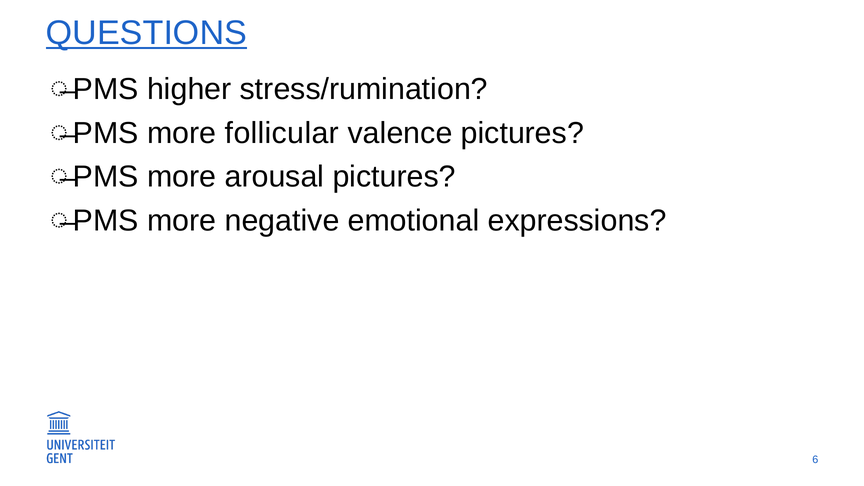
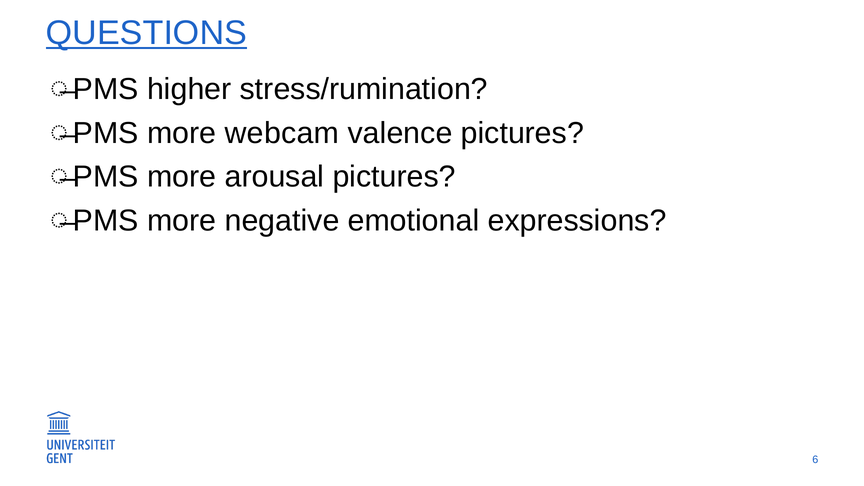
follicular: follicular -> webcam (282, 133)
